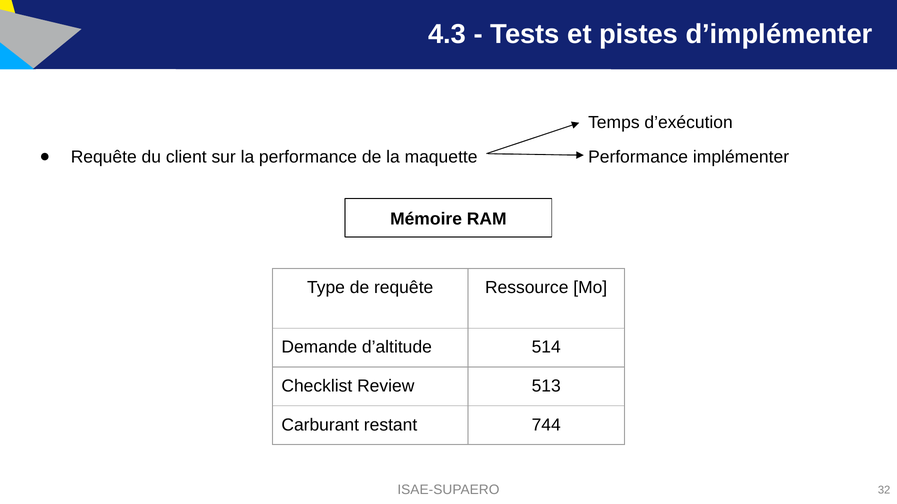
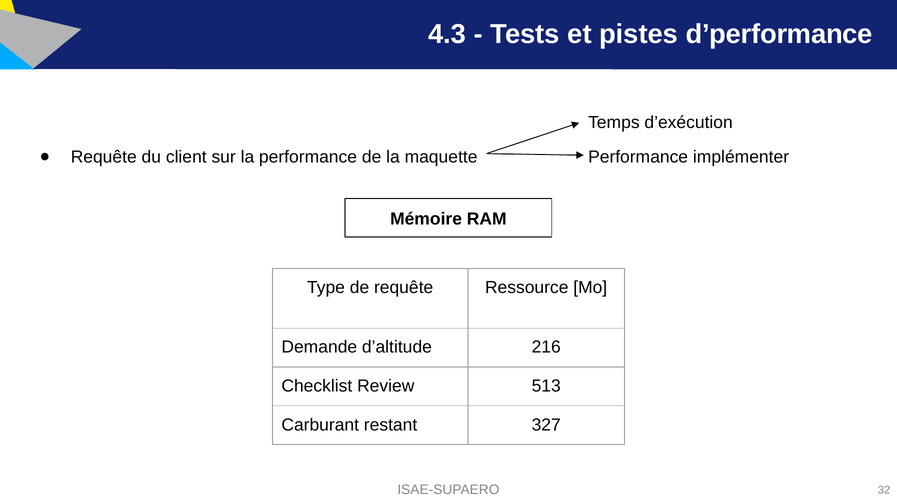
d’implémenter: d’implémenter -> d’performance (779, 34)
514: 514 -> 216 (546, 348)
744: 744 -> 327 (546, 425)
